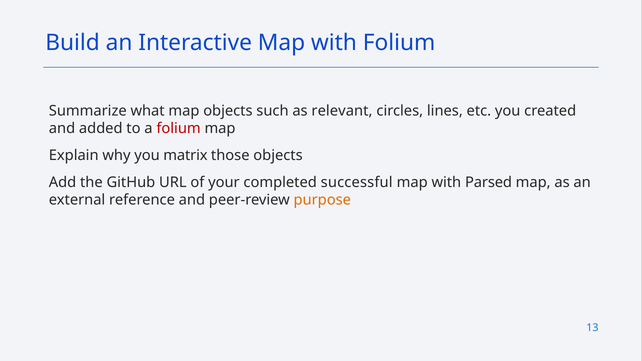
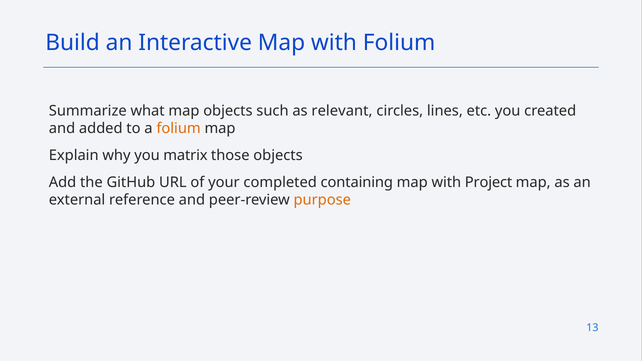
folium colour: red -> orange (179, 129)
successful: successful -> containing (357, 183)
Parsed: Parsed -> Project (489, 183)
